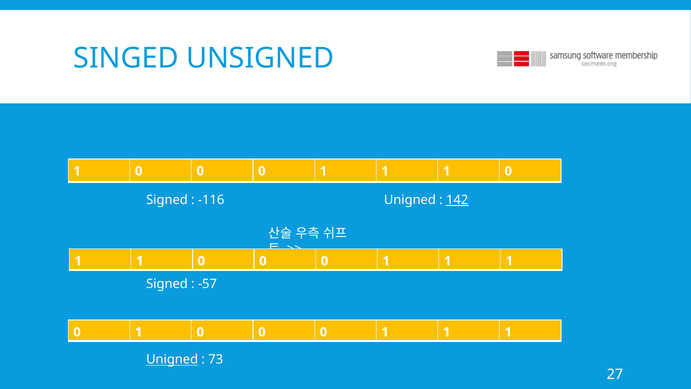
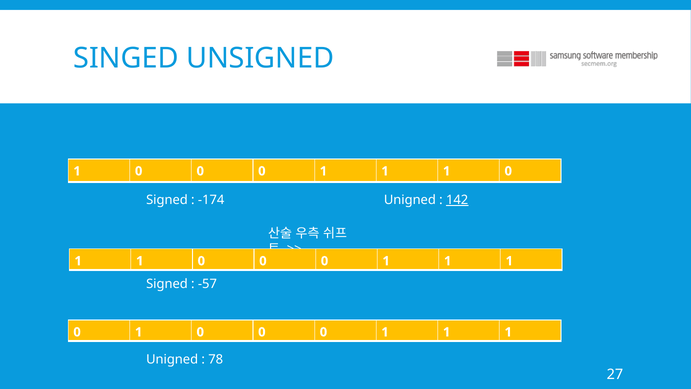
-116: -116 -> -174 (211, 200)
Unigned underline: present -> none (172, 359)
73: 73 -> 78 (216, 359)
